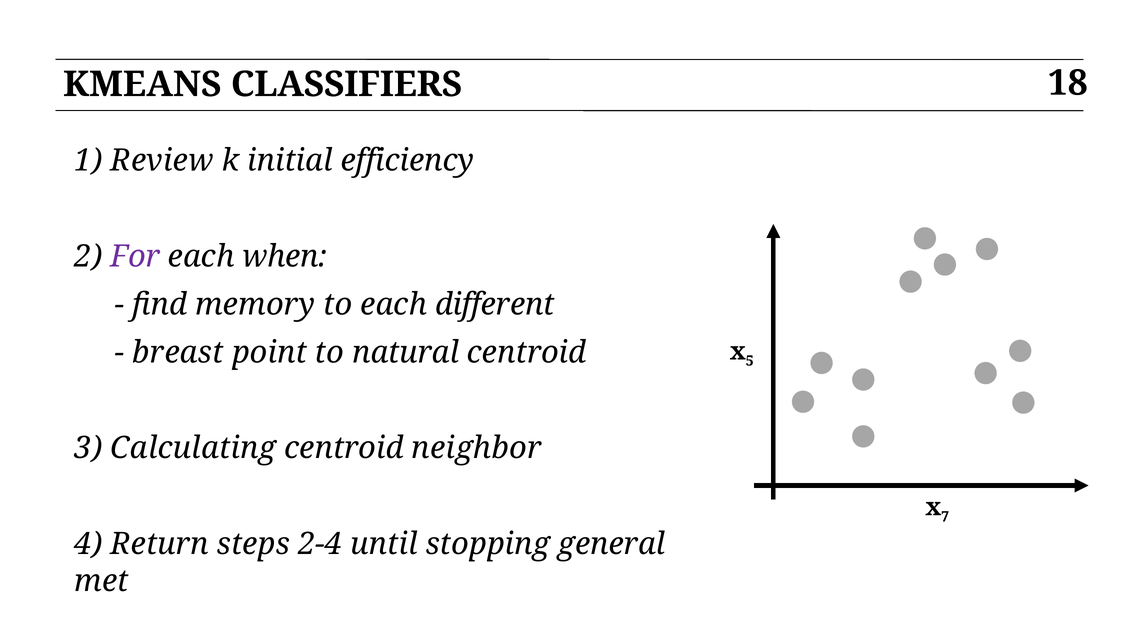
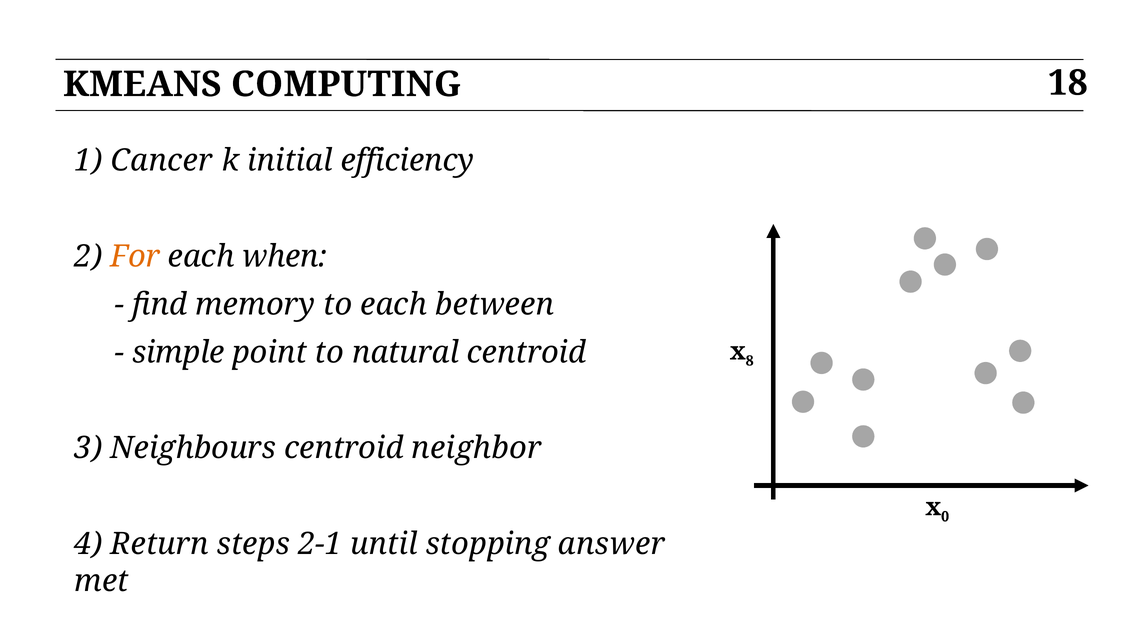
CLASSIFIERS: CLASSIFIERS -> COMPUTING (346, 84)
Review: Review -> Cancer (162, 161)
For colour: purple -> orange (135, 256)
different: different -> between (495, 304)
breast: breast -> simple (178, 352)
5: 5 -> 8 (750, 361)
Calculating: Calculating -> Neighbours (193, 448)
7: 7 -> 0 (945, 516)
2-4: 2-4 -> 2-1 (320, 544)
general: general -> answer (612, 544)
